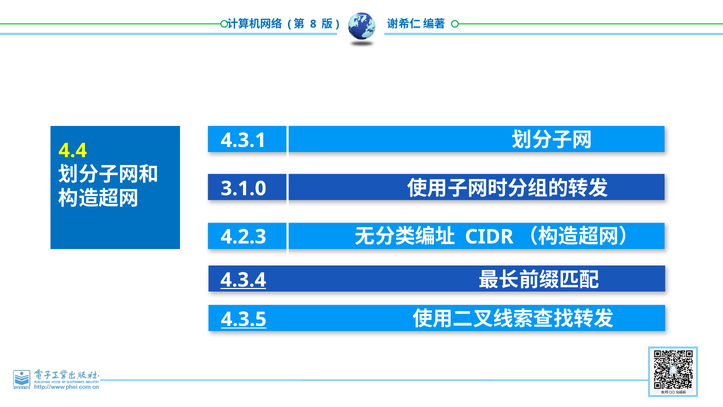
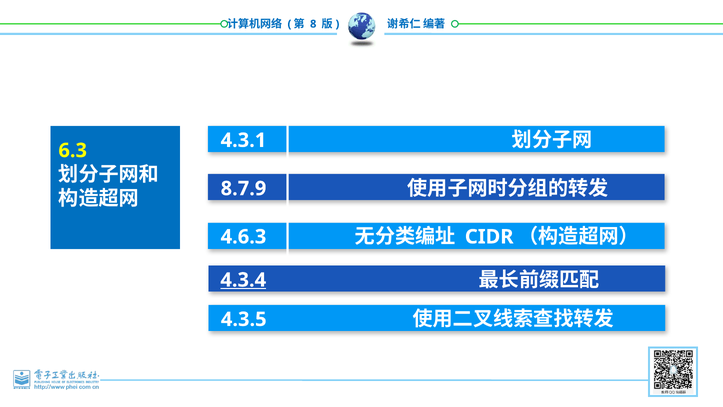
4.4: 4.4 -> 6.3 (73, 150)
3.1.0: 3.1.0 -> 8.7.9 (243, 188)
4.2.3: 4.2.3 -> 4.6.3 (243, 237)
4.3.5 underline: present -> none (244, 319)
